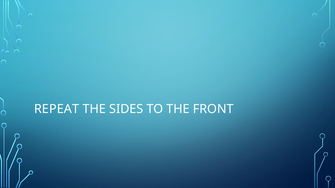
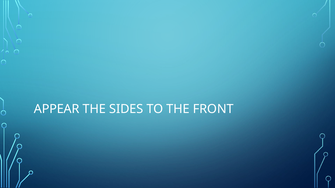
REPEAT: REPEAT -> APPEAR (57, 109)
